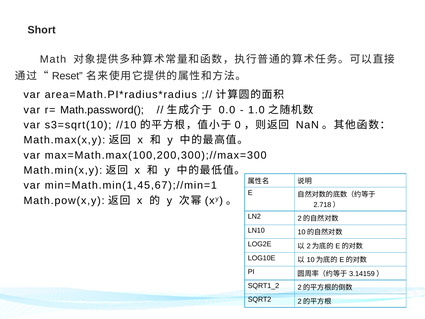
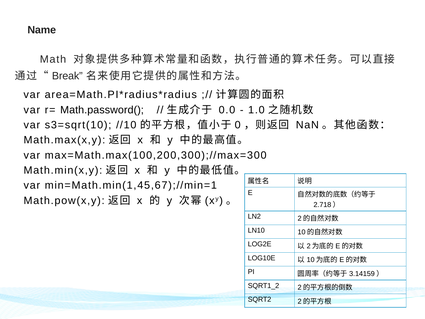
Short: Short -> Name (42, 30)
Reset: Reset -> Break (67, 76)
